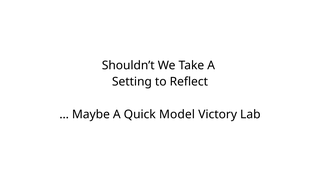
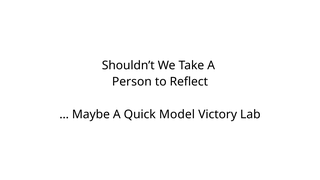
Setting: Setting -> Person (132, 82)
